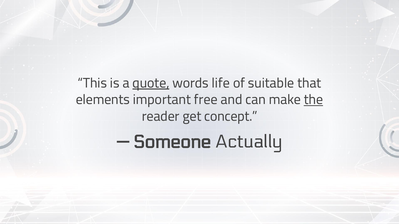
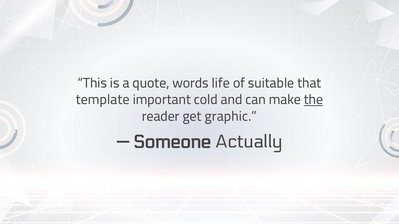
quote underline: present -> none (151, 83)
elements: elements -> template (103, 100)
free: free -> cold (206, 100)
concept: concept -> graphic (231, 116)
